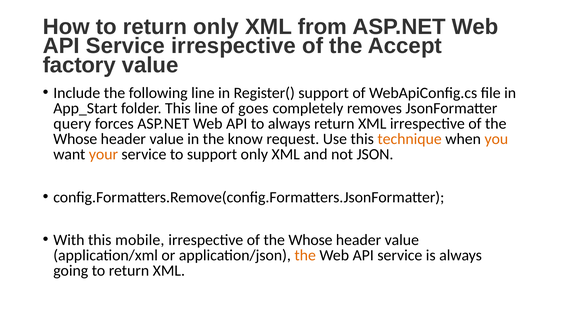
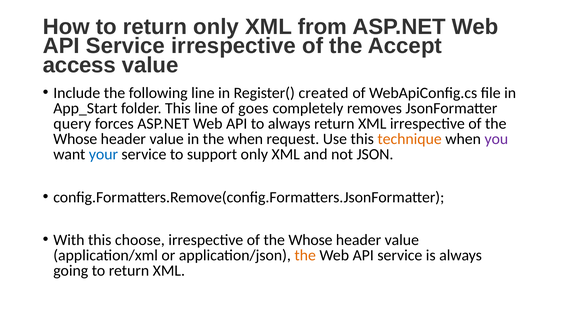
factory: factory -> access (79, 65)
Register( support: support -> created (324, 93)
the know: know -> when (245, 139)
you colour: orange -> purple (496, 139)
your colour: orange -> blue (103, 155)
mobile: mobile -> choose (140, 240)
